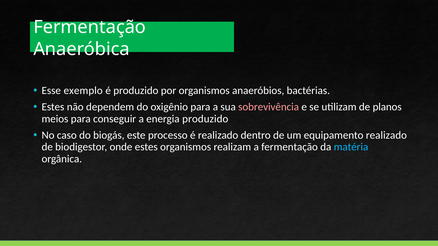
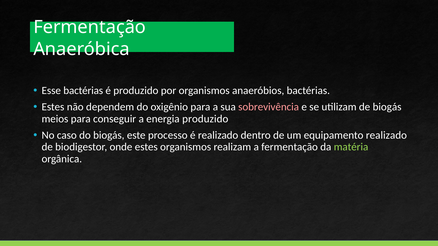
Esse exemplo: exemplo -> bactérias (83, 91)
de planos: planos -> biogás (387, 107)
matéria colour: light blue -> light green (351, 147)
